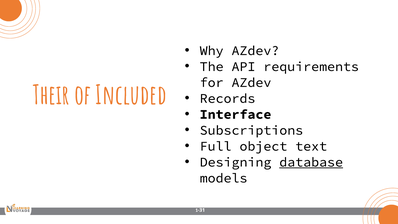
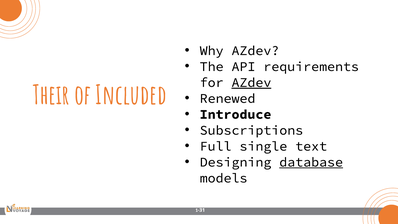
AZdev underline: none -> present (251, 82)
Records: Records -> Renewed (228, 98)
Interface: Interface -> Introduce (236, 114)
object: object -> single (263, 146)
